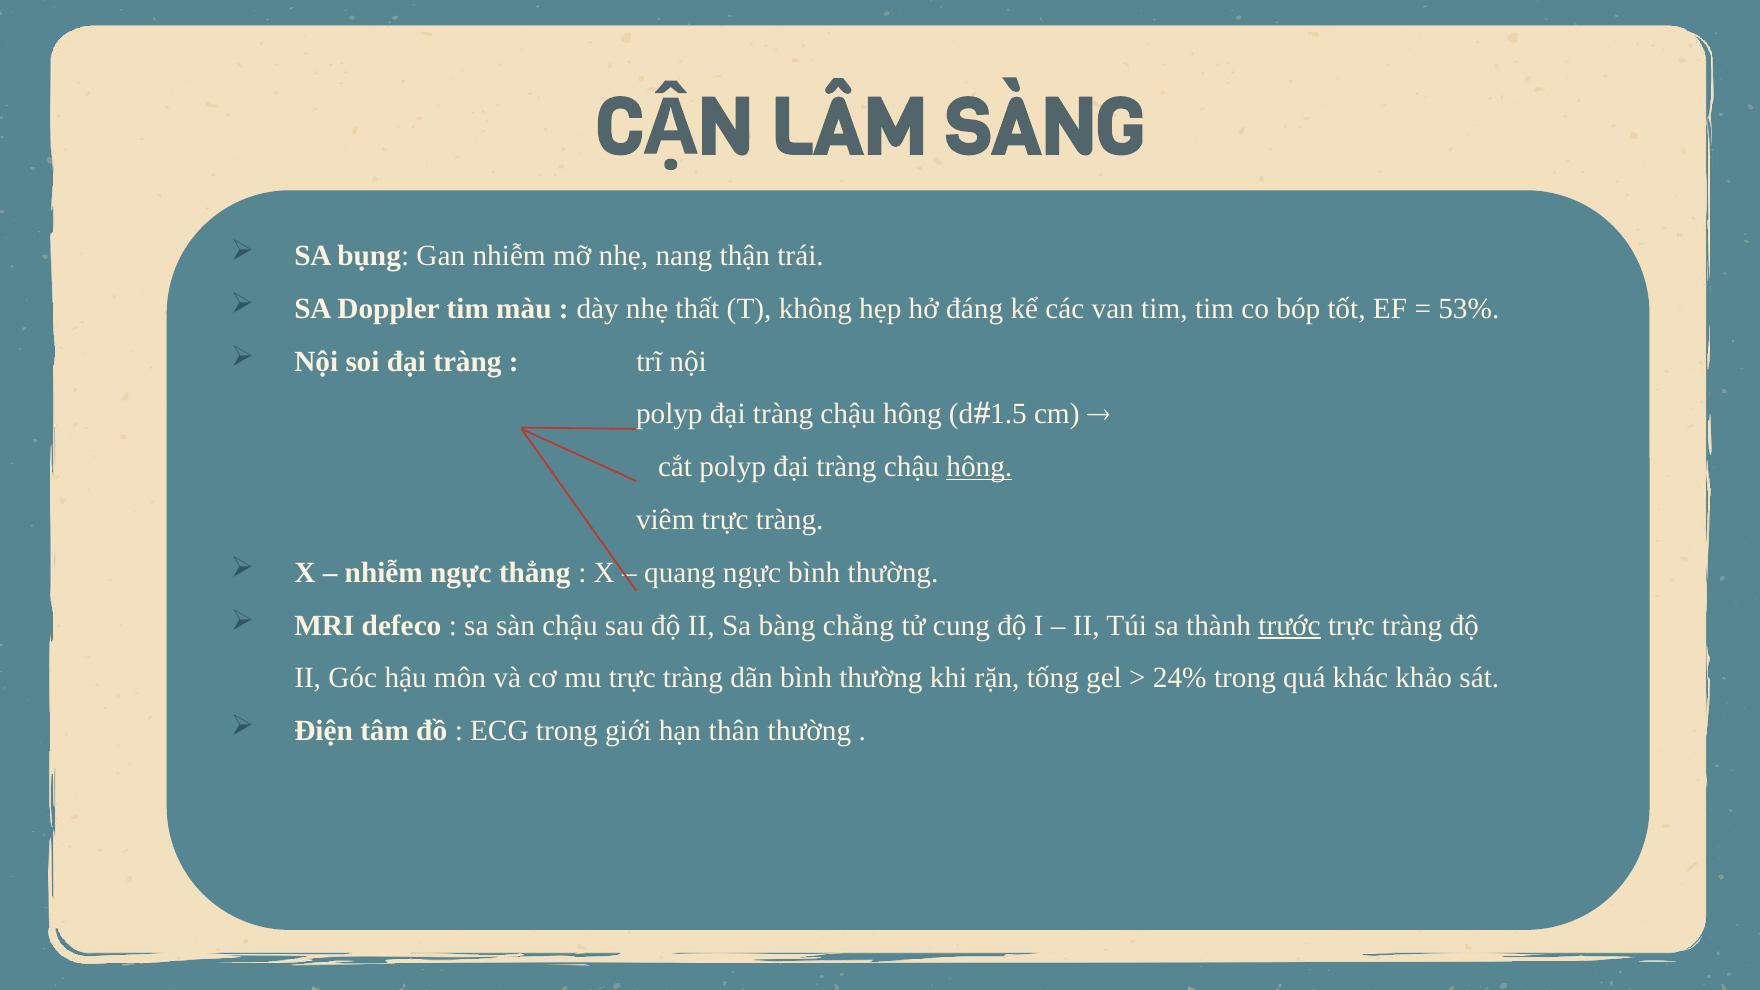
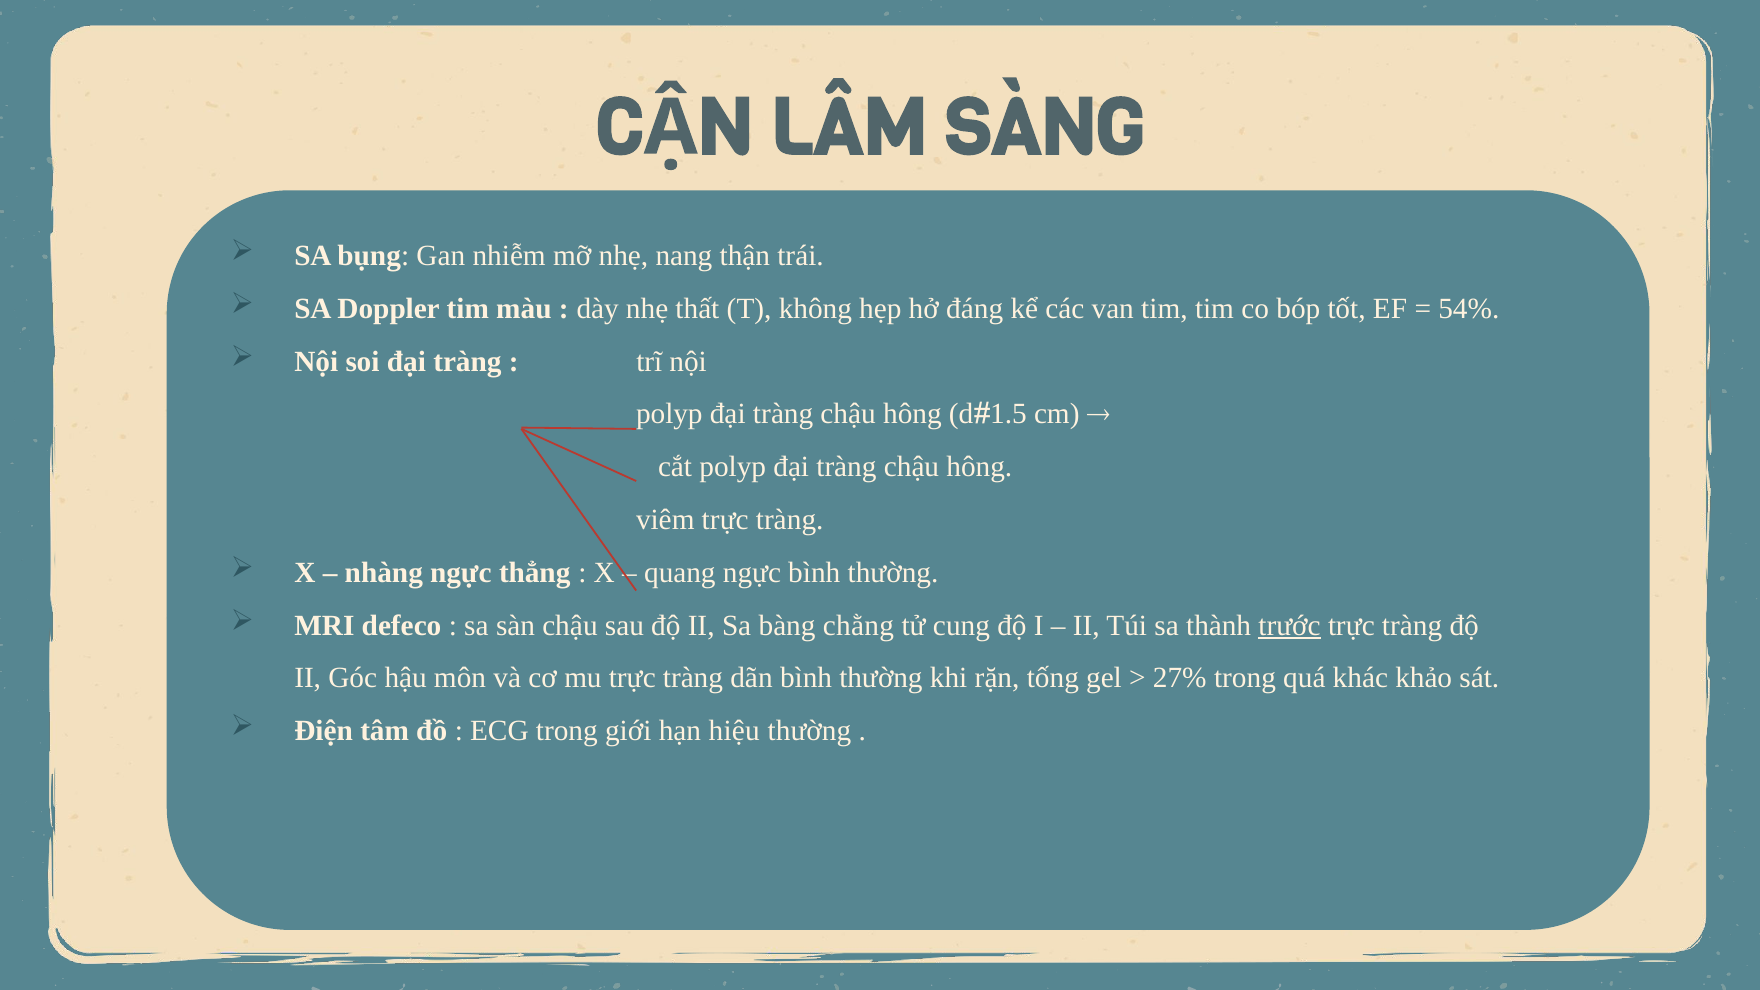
53%: 53% -> 54% (1469, 309)
hông underline: present -> none (979, 467)
nhiễm: nhiễm -> nhàng (384, 573)
24%: 24% -> 27% (1180, 678)
thân: thân -> hiệu (734, 731)
